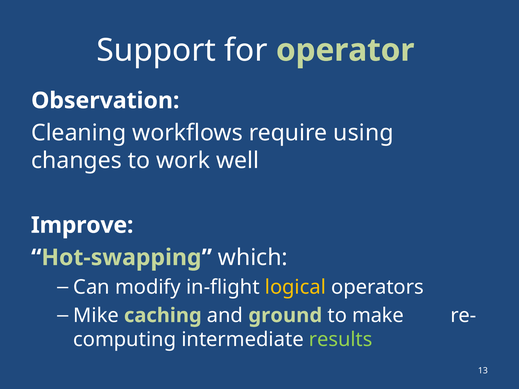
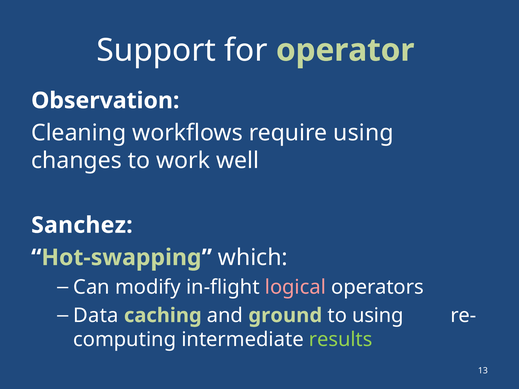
Improve: Improve -> Sanchez (82, 225)
logical colour: yellow -> pink (295, 287)
Mike: Mike -> Data (96, 316)
to make: make -> using (378, 316)
